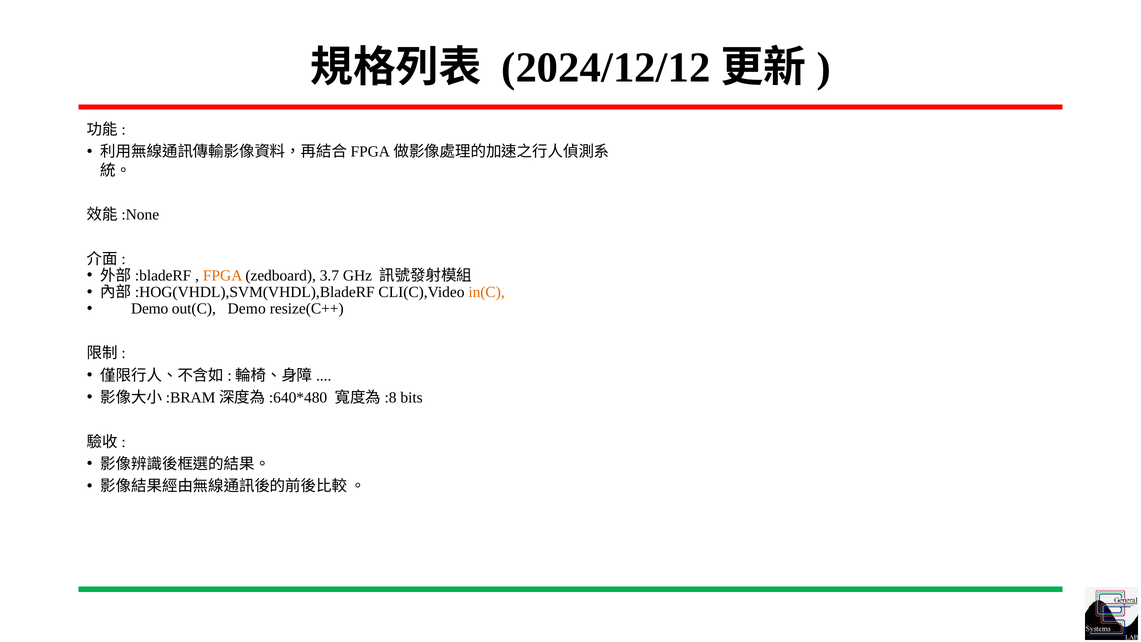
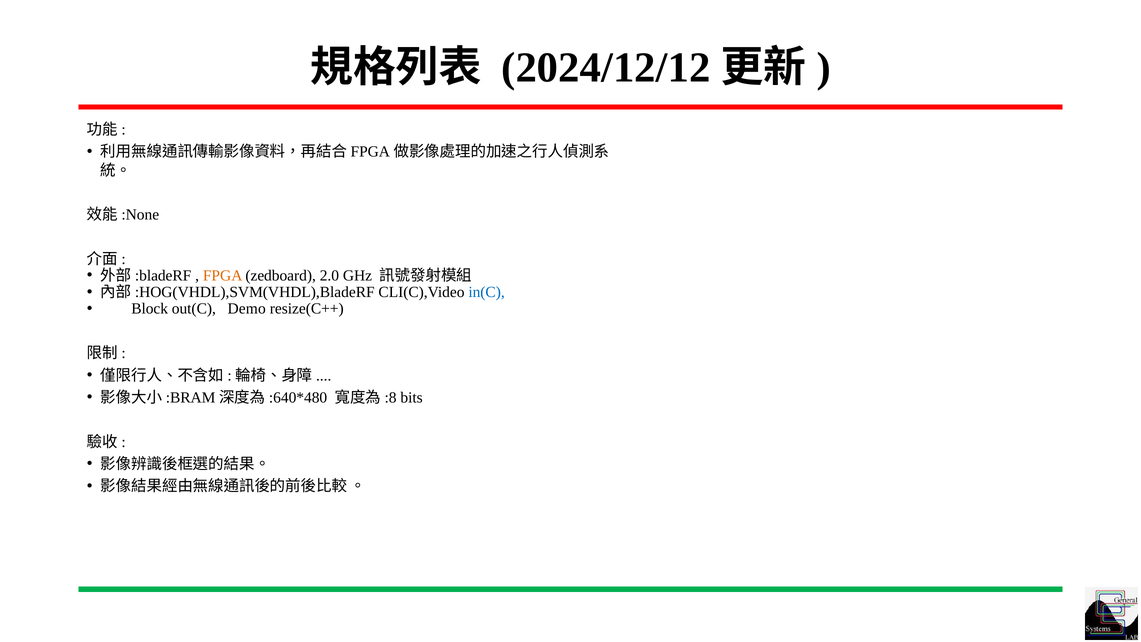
3.7: 3.7 -> 2.0 (329, 275)
in(C colour: orange -> blue (487, 292)
Demo: Demo -> Block (150, 309)
